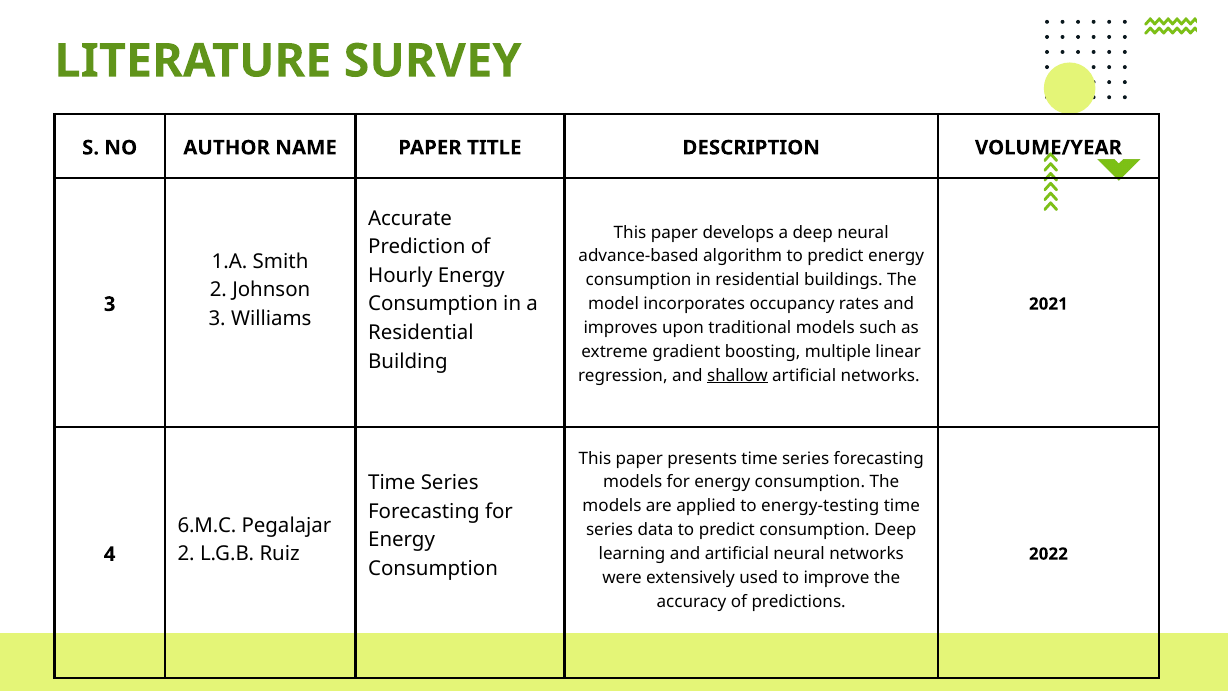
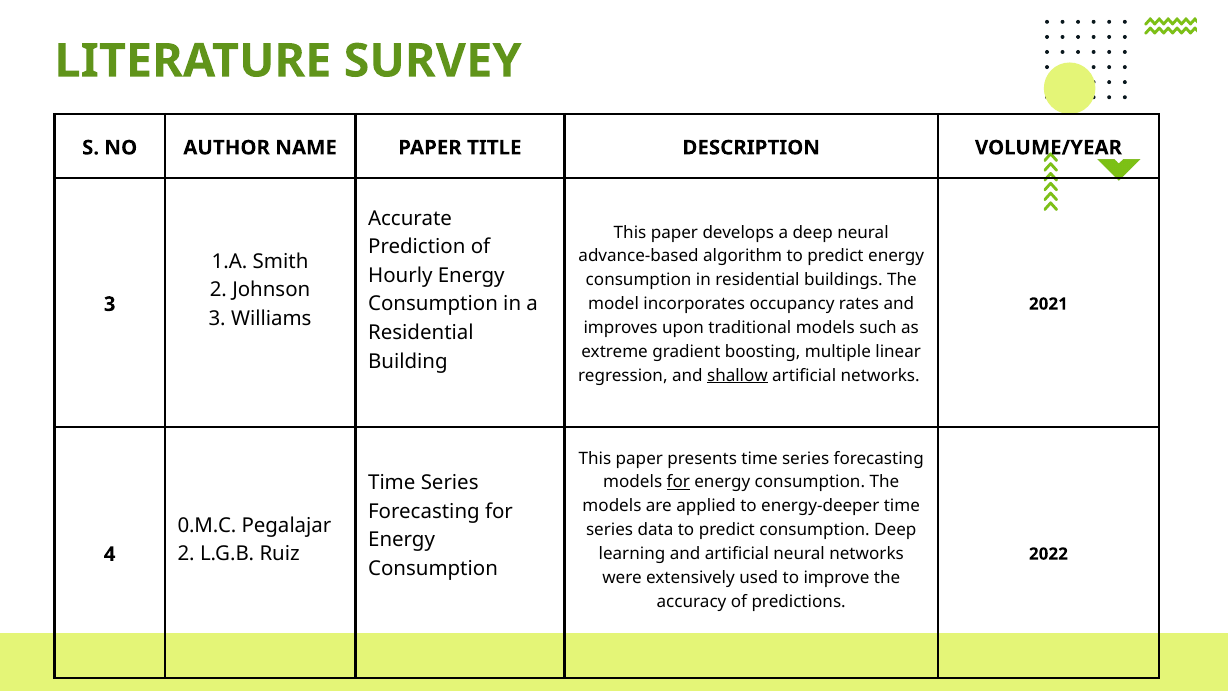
for underline: none -> present (678, 482)
energy-testing: energy-testing -> energy-deeper (820, 506)
6.M.C: 6.M.C -> 0.M.C (207, 525)
